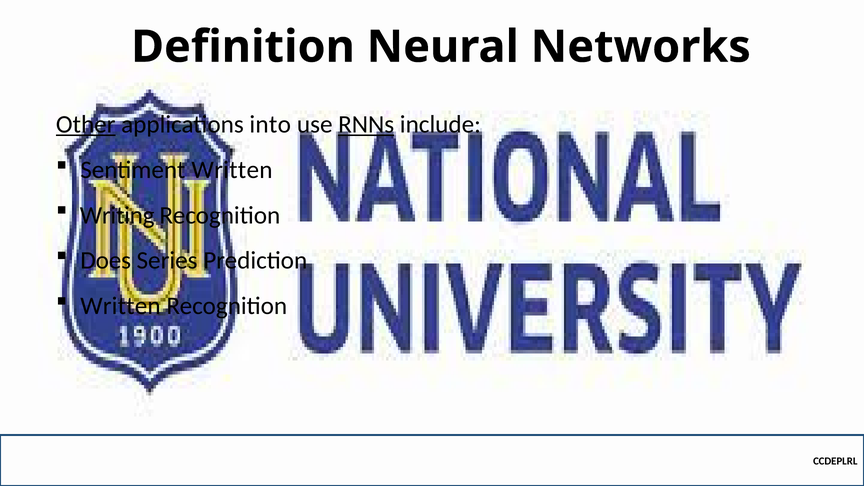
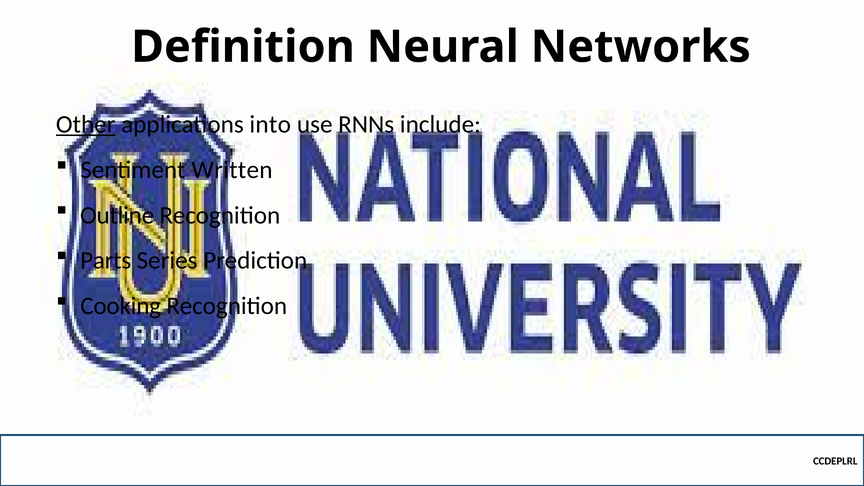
RNNs underline: present -> none (366, 124)
Writing: Writing -> Outline (117, 215)
Does: Does -> Parts (106, 261)
Written: Written -> Cooking (121, 306)
